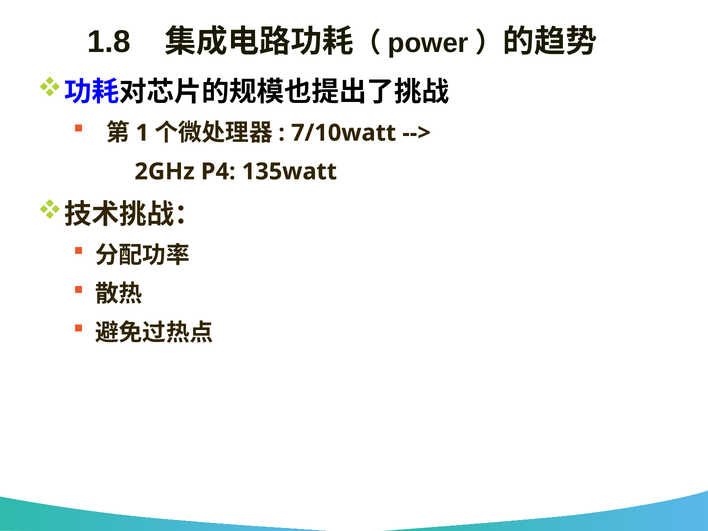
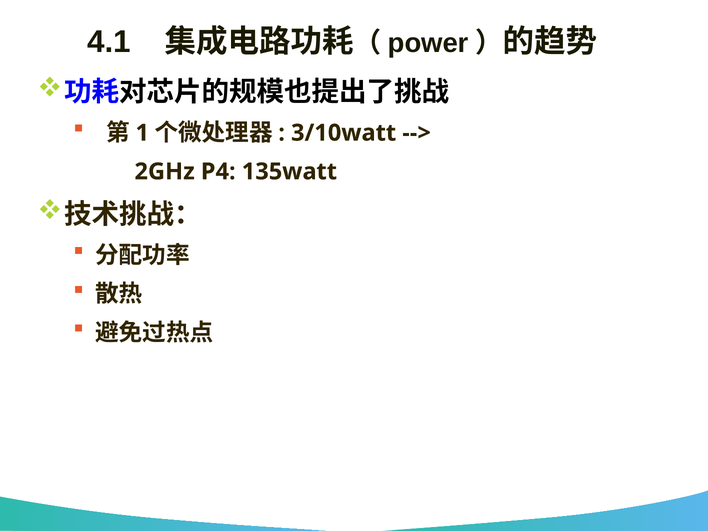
1.8: 1.8 -> 4.1 (109, 42)
7/10watt: 7/10watt -> 3/10watt (344, 133)
